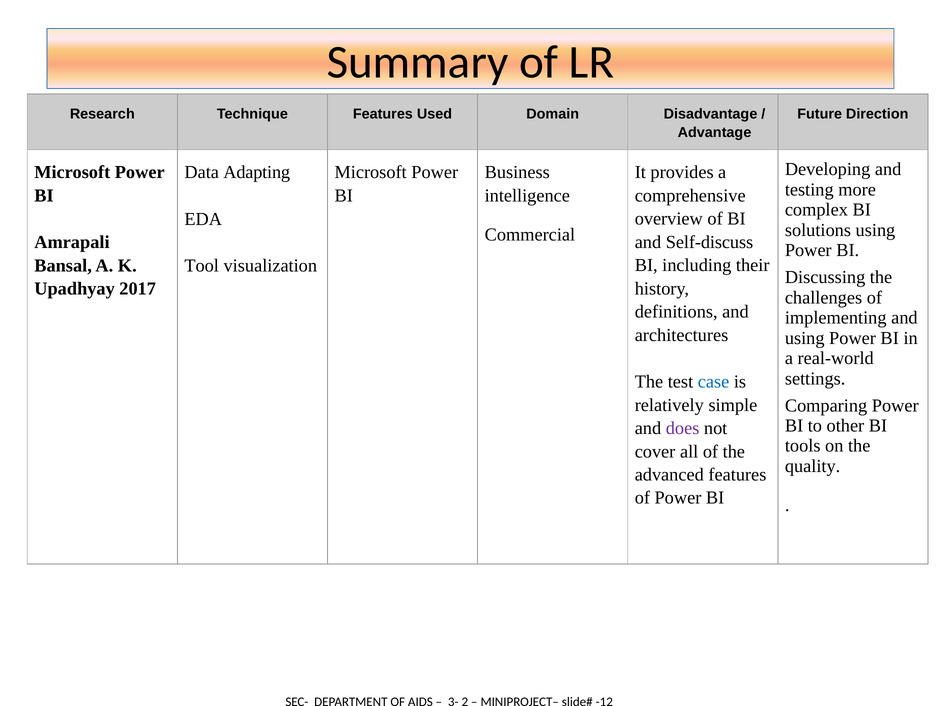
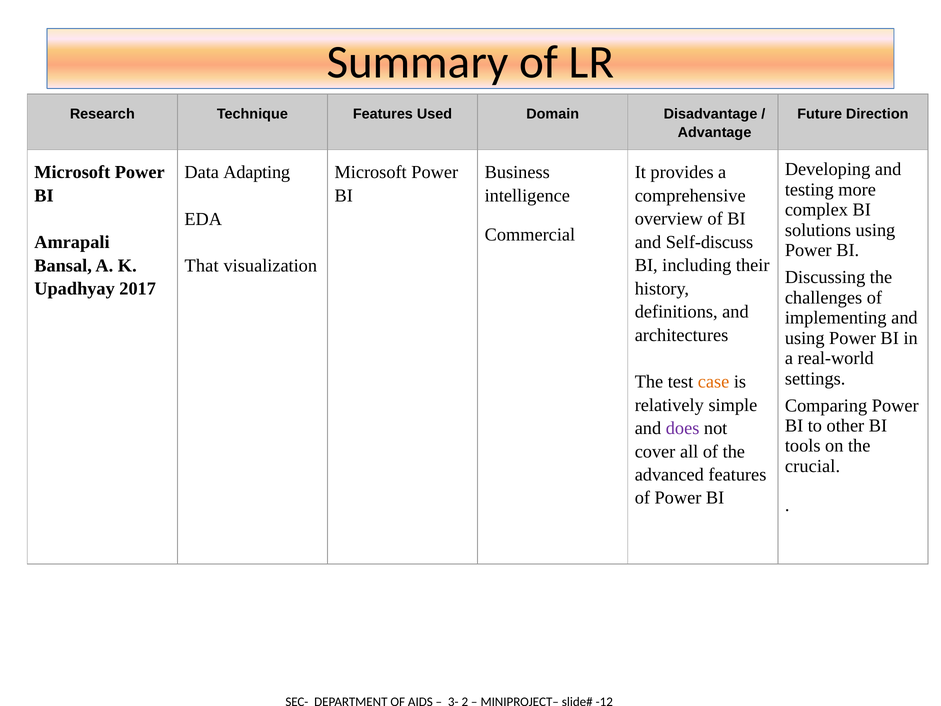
Tool: Tool -> That (202, 266)
case colour: blue -> orange (714, 382)
quality: quality -> crucial (813, 466)
